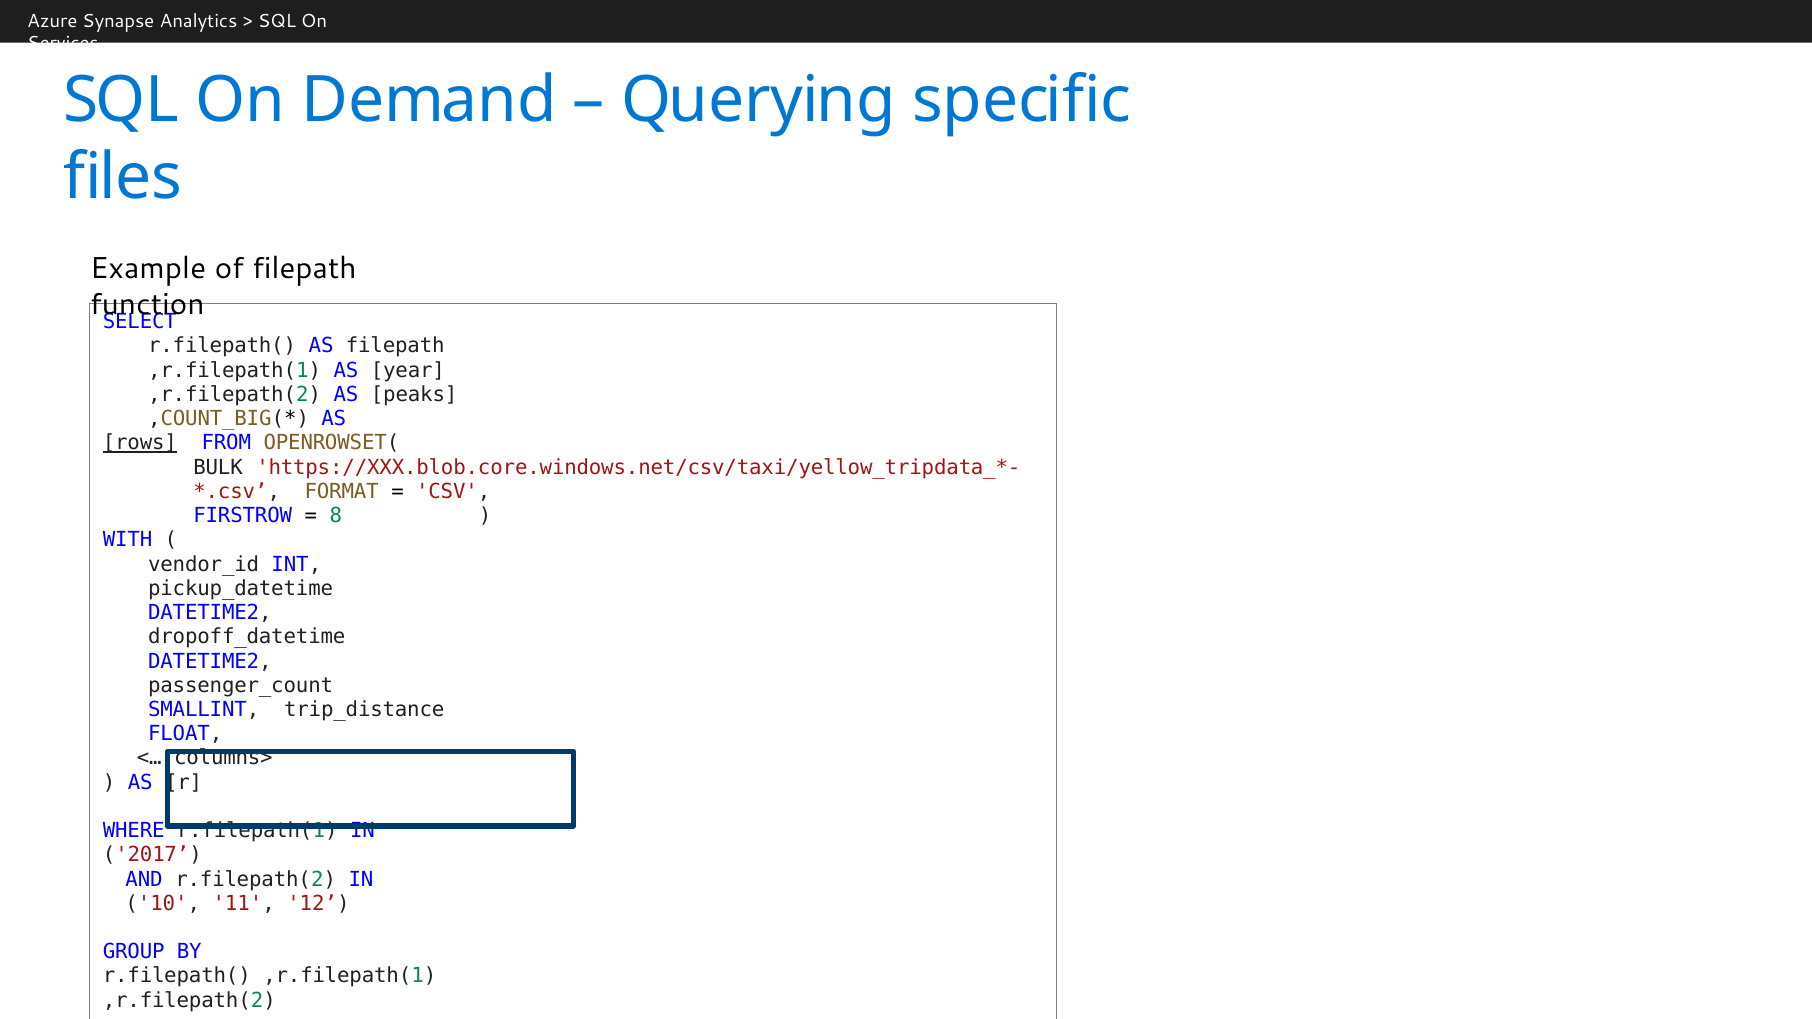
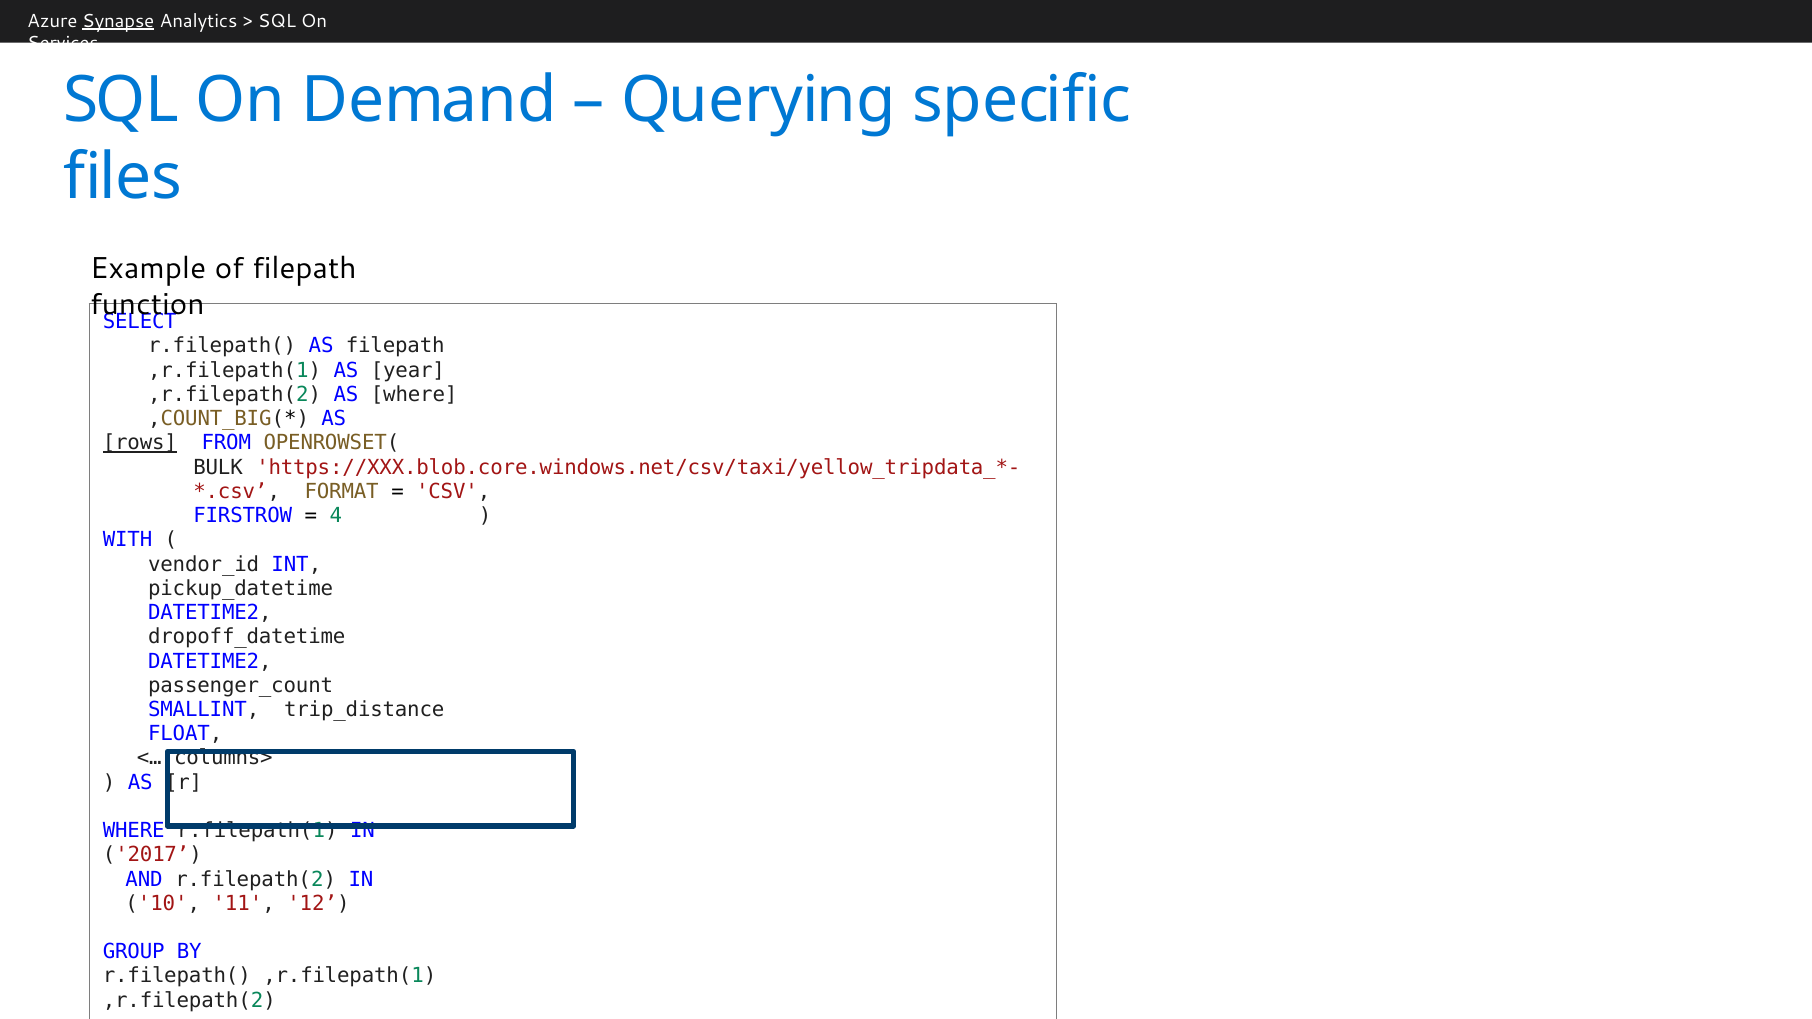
Synapse underline: none -> present (118, 21)
AS peaks: peaks -> where (414, 395)
8: 8 -> 4 (336, 516)
